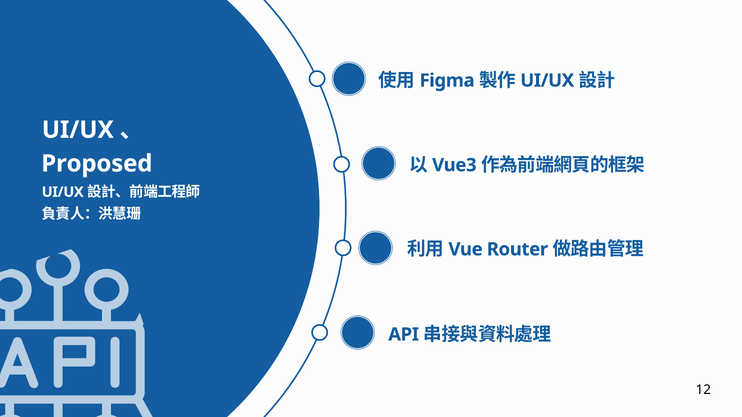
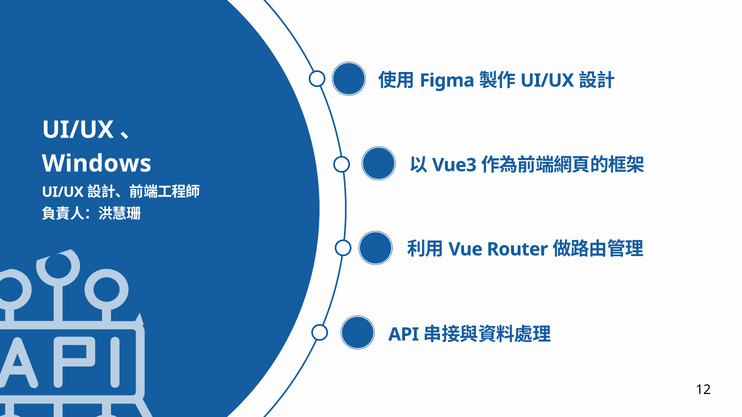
Proposed: Proposed -> Windows (97, 164)
